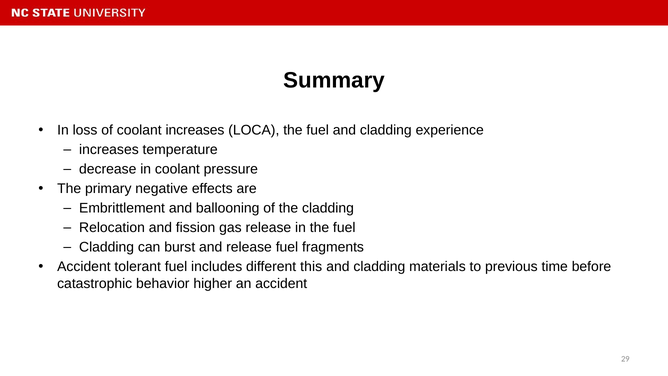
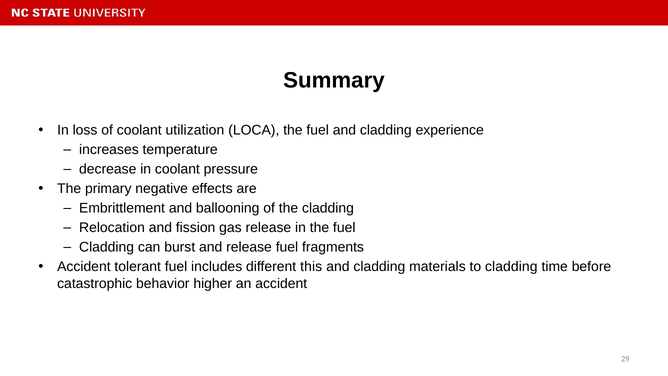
coolant increases: increases -> utilization (195, 130)
to previous: previous -> cladding (511, 267)
